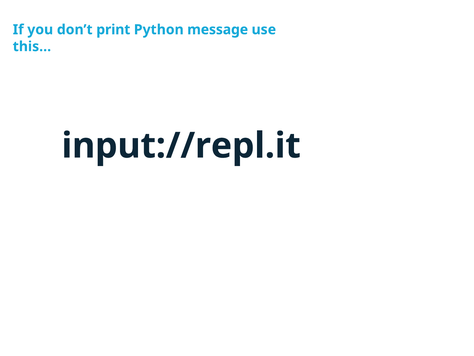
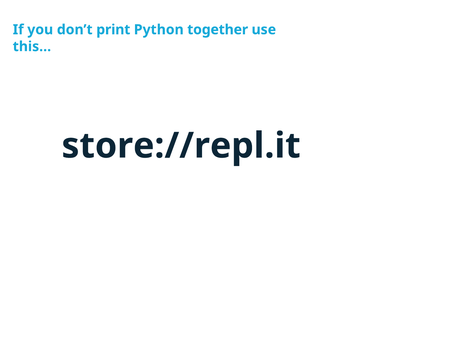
message: message -> together (218, 30)
input://repl.it: input://repl.it -> store://repl.it (181, 146)
